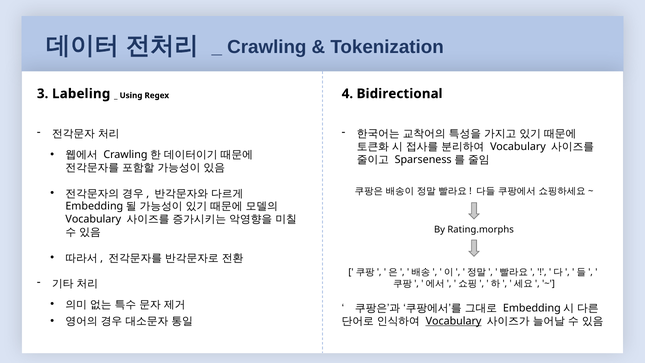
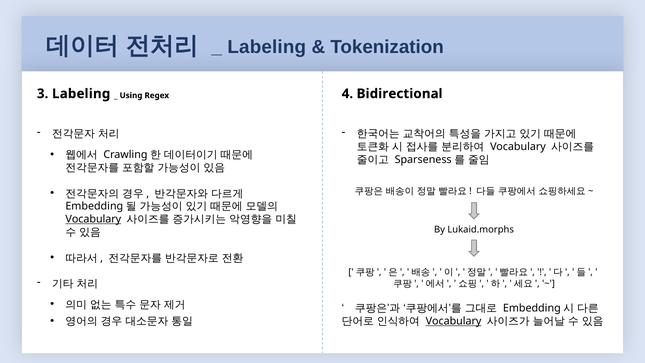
Crawling: Crawling -> Labeling (267, 47)
Vocabulary underline: none -> present (93, 219)
Rating.morphs: Rating.morphs -> Lukaid.morphs (481, 229)
